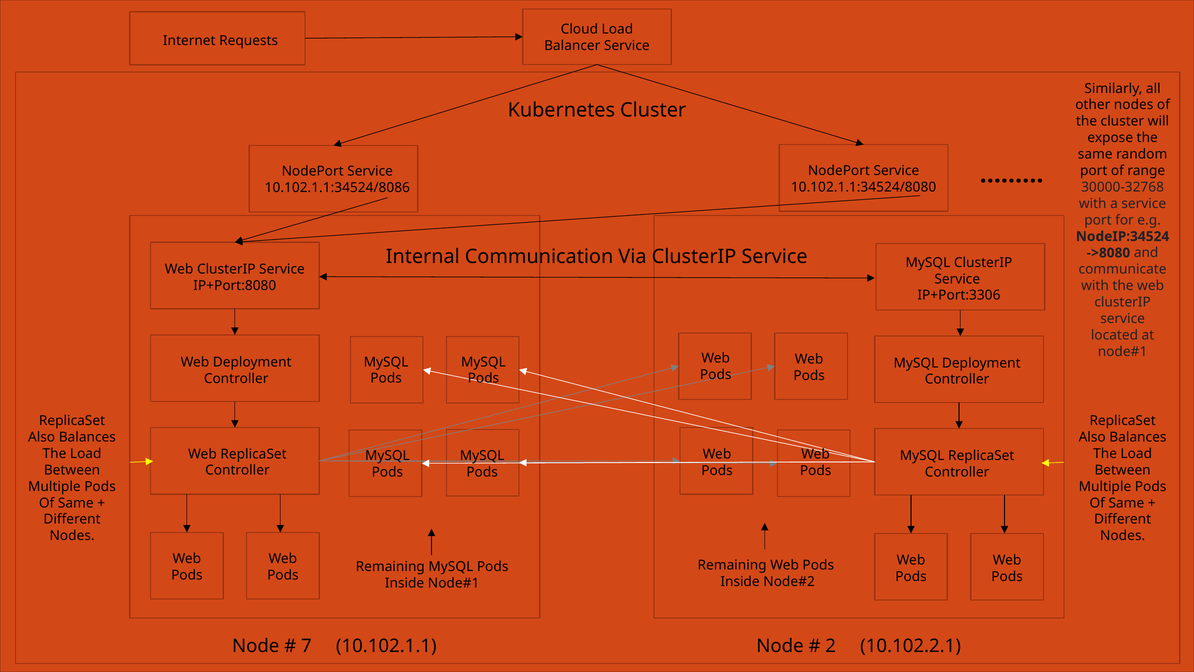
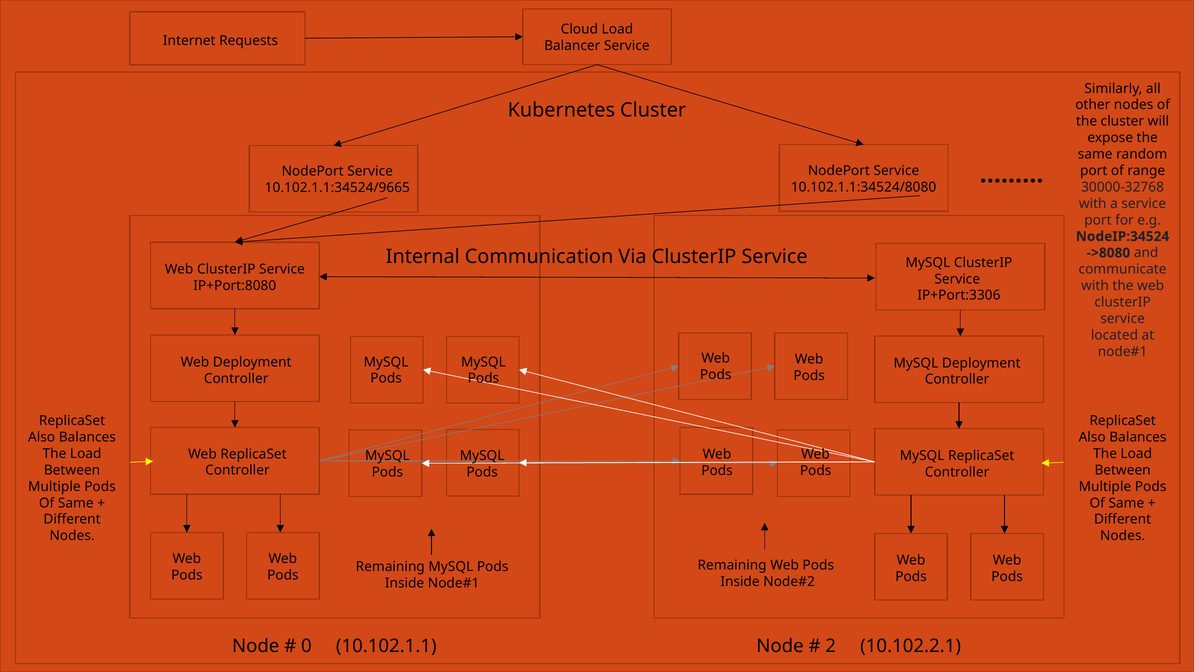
10.102.1.1:34524/8086: 10.102.1.1:34524/8086 -> 10.102.1.1:34524/9665 (337, 188)
7: 7 -> 0 (306, 646)
